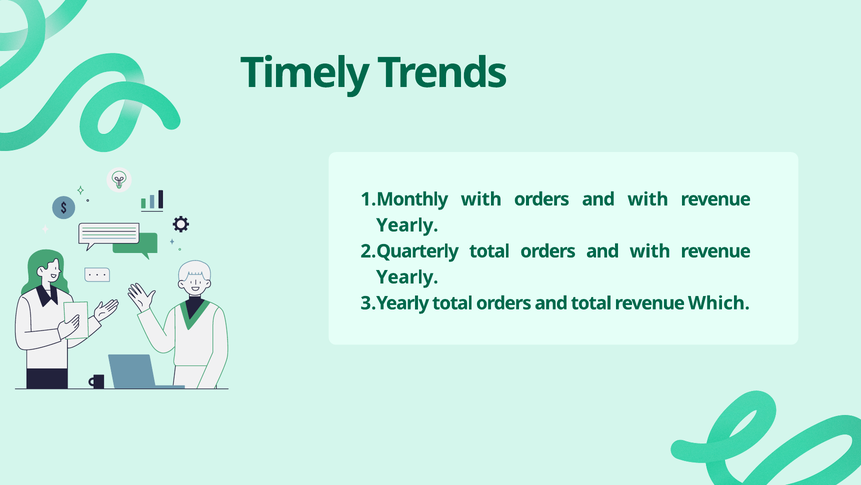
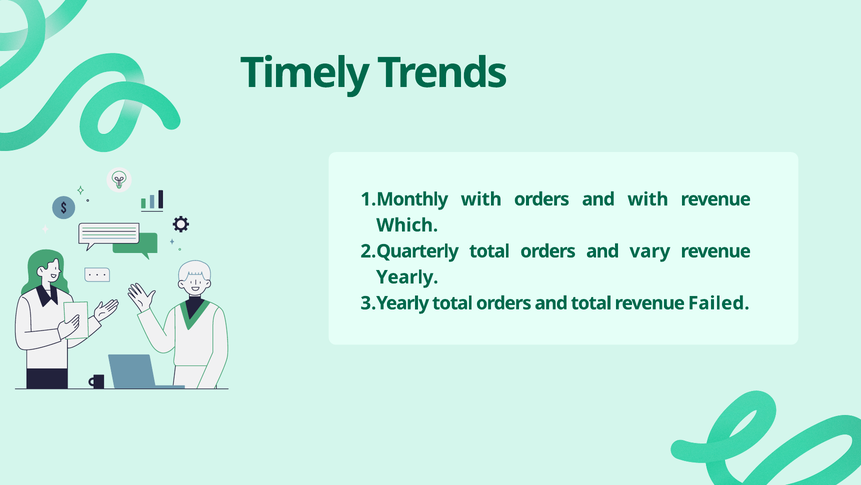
Yearly: Yearly -> Which (407, 225)
total orders and with: with -> vary (650, 251)
Which: Which -> Failed (719, 303)
